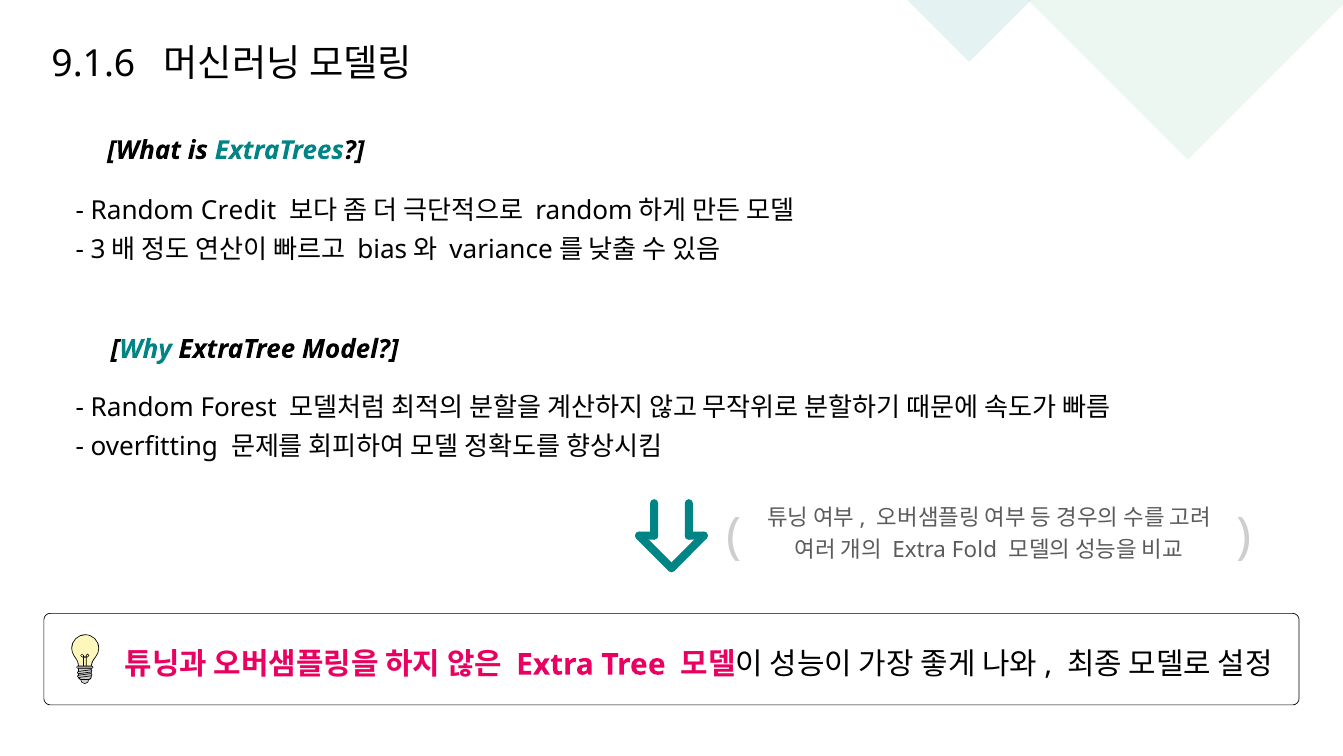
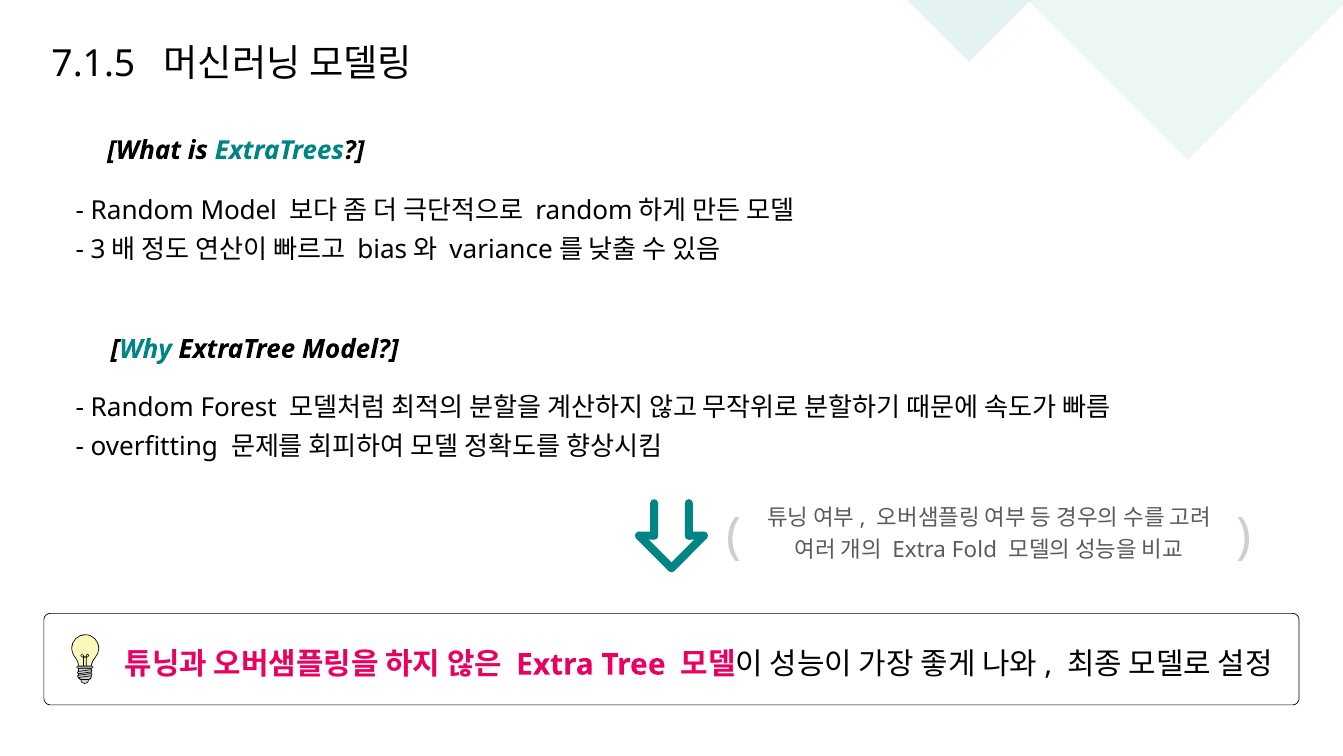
9.1.6: 9.1.6 -> 7.1.5 (93, 64)
Random Credit: Credit -> Model (239, 211)
